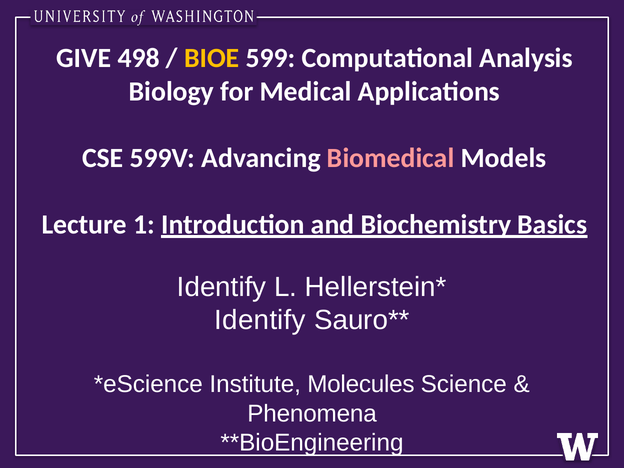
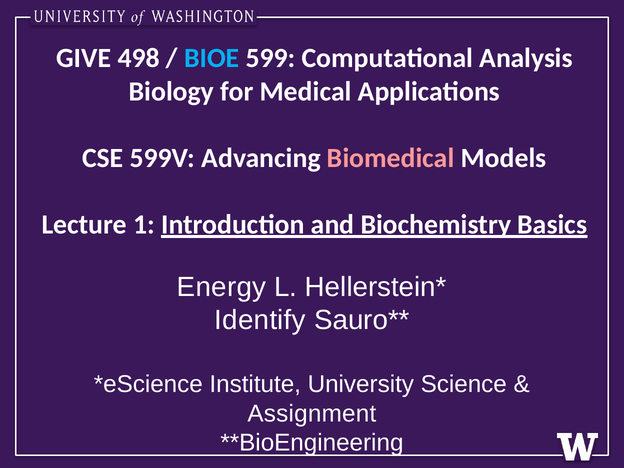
BIOE colour: yellow -> light blue (212, 58)
Identify: Identify -> Energy (222, 287)
Molecules: Molecules -> University (361, 384)
Phenomena: Phenomena -> Assignment (312, 414)
